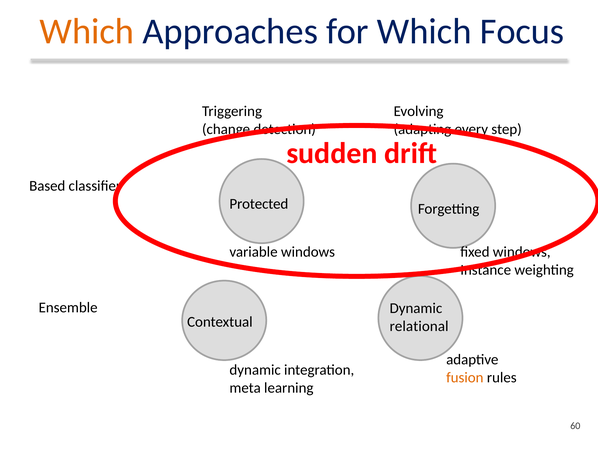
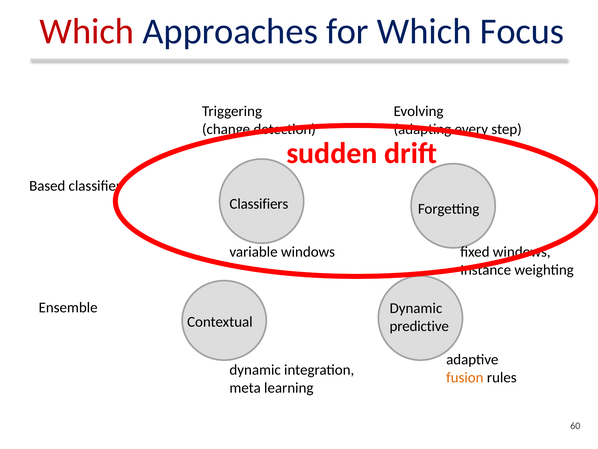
Which colour: orange -> red (87, 31)
Protected: Protected -> Classifiers (259, 204)
relational: relational -> predictive (419, 326)
